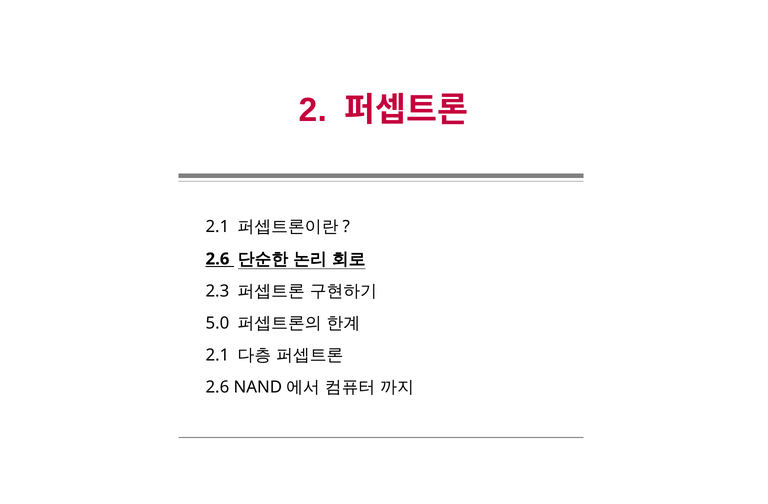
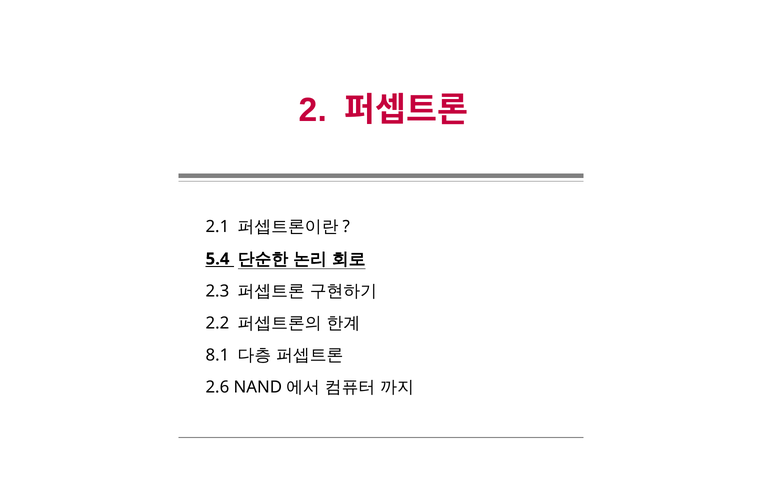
2.6: 2.6 -> 5.4 (218, 259)
5.0: 5.0 -> 2.2 (217, 323)
2.1: 2.1 -> 8.1 (217, 356)
